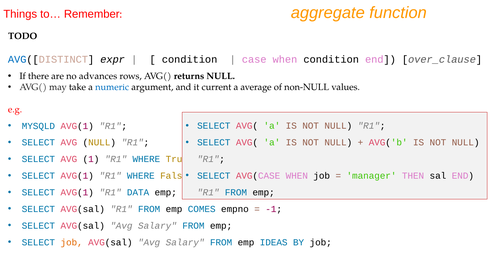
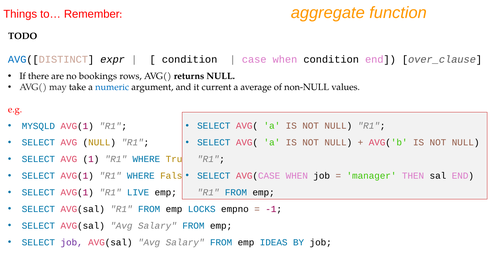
advances: advances -> bookings (98, 76)
DATA: DATA -> LIVE (138, 192)
COMES: COMES -> LOCKS (202, 209)
job colour: orange -> purple (72, 242)
